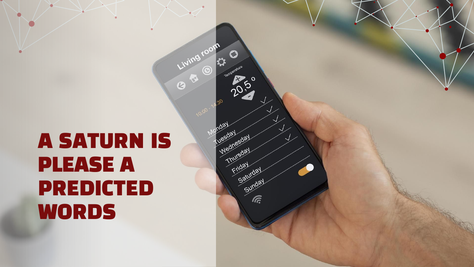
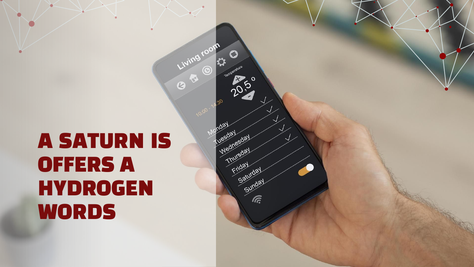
PLEASE: PLEASE -> OFFERS (76, 165)
PREDICTED: PREDICTED -> HYDROGEN (96, 189)
